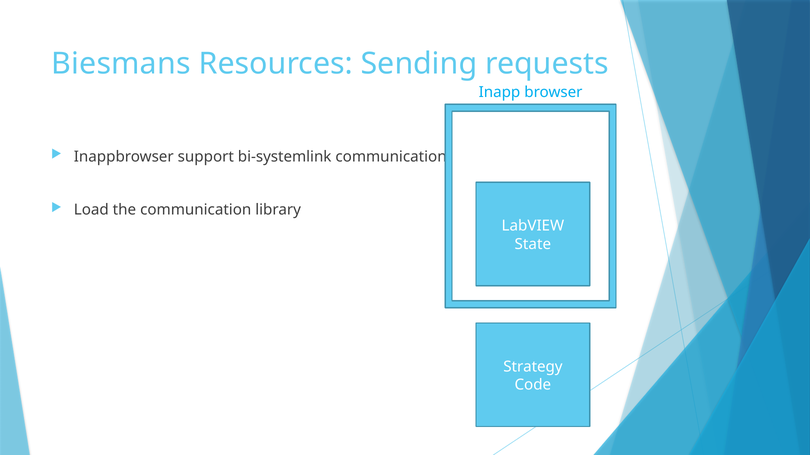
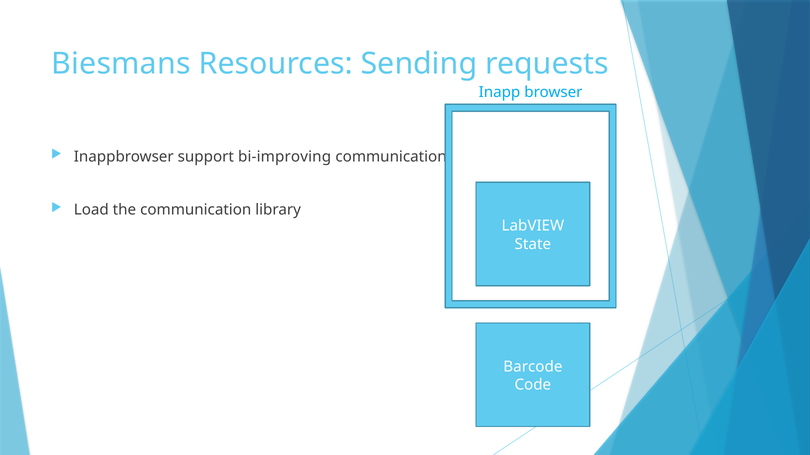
bi-systemlink: bi-systemlink -> bi-improving (285, 157)
Strategy: Strategy -> Barcode (533, 367)
